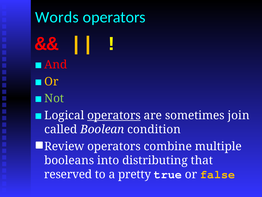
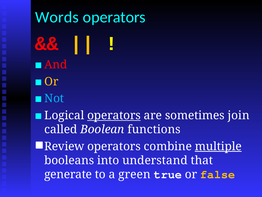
Not colour: light green -> light blue (54, 98)
condition: condition -> functions (154, 129)
multiple underline: none -> present (218, 146)
distributing: distributing -> understand (155, 160)
reserved: reserved -> generate (68, 174)
pretty: pretty -> green (134, 174)
